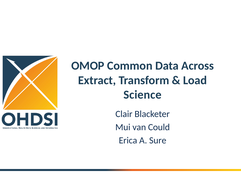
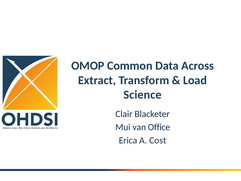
Could: Could -> Office (159, 127)
Sure: Sure -> Cost (158, 140)
